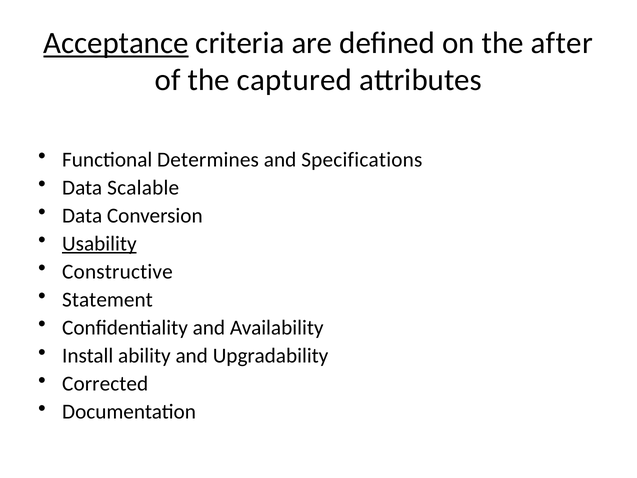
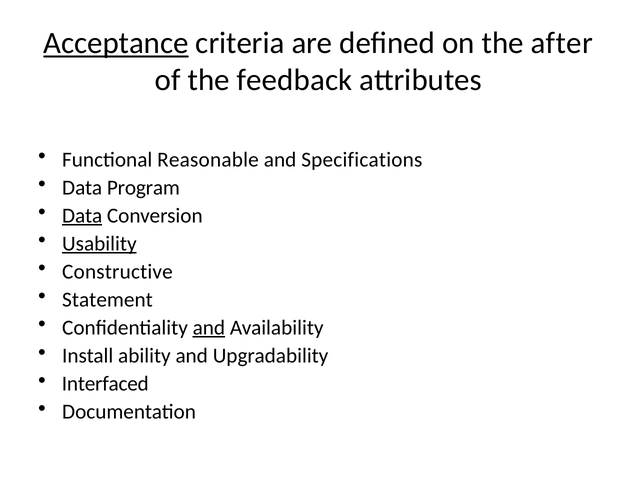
captured: captured -> feedback (295, 80)
Determines: Determines -> Reasonable (208, 159)
Scalable: Scalable -> Program (143, 187)
Data underline: none -> present (82, 215)
and underline: none -> present (209, 328)
Corrected: Corrected -> Interfaced (105, 384)
